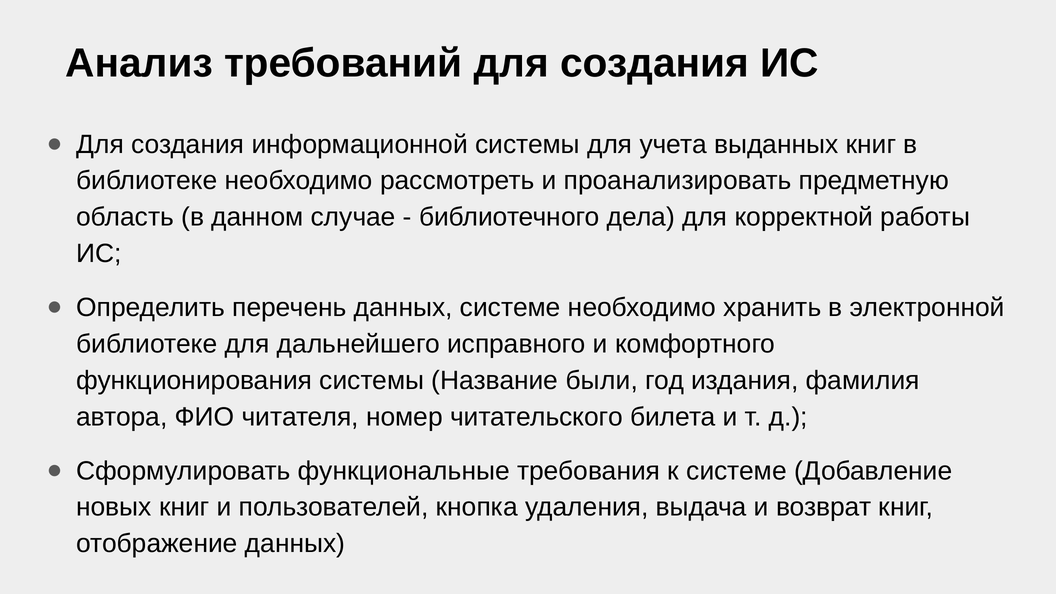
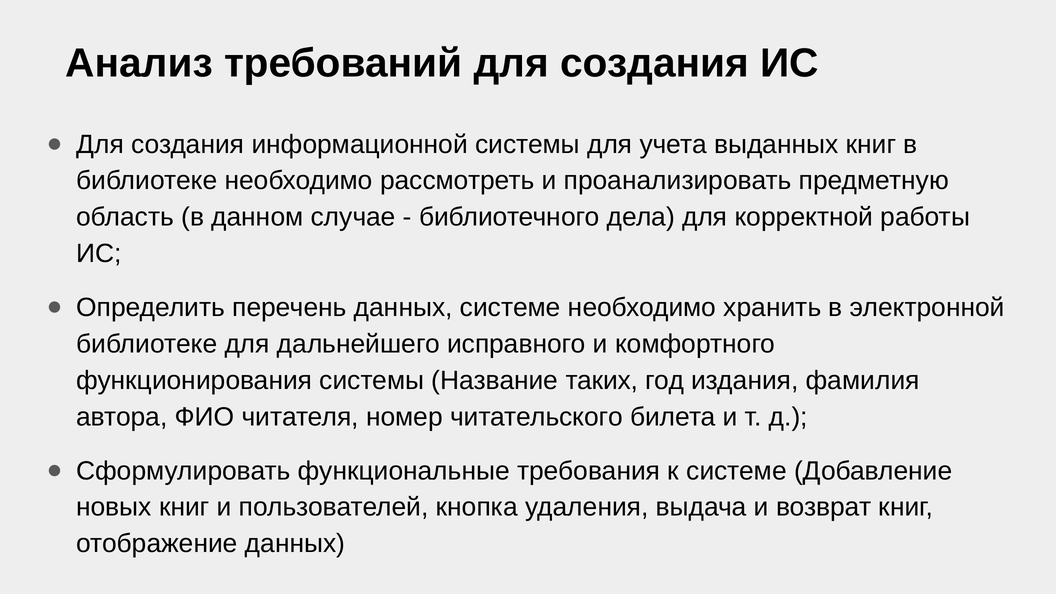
были: были -> таких (602, 380)
